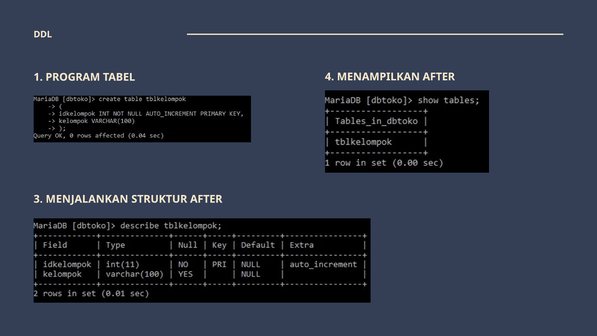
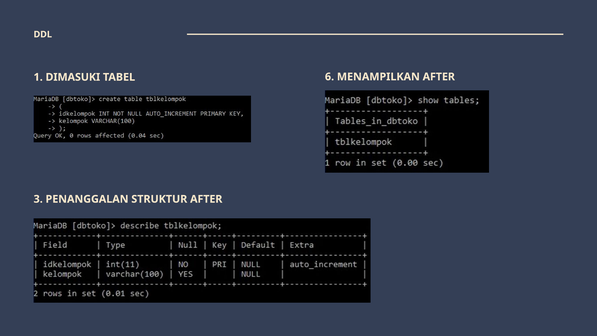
PROGRAM: PROGRAM -> DIMASUKI (73, 77)
4: 4 -> 6 (330, 77)
MENJALANKAN: MENJALANKAN -> PENANGGALAN (87, 199)
